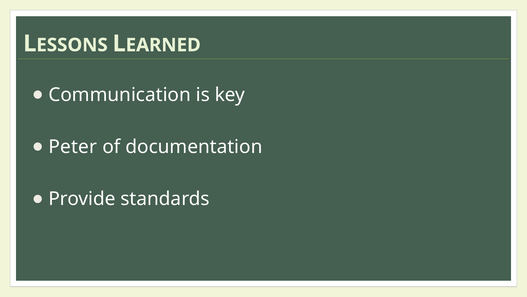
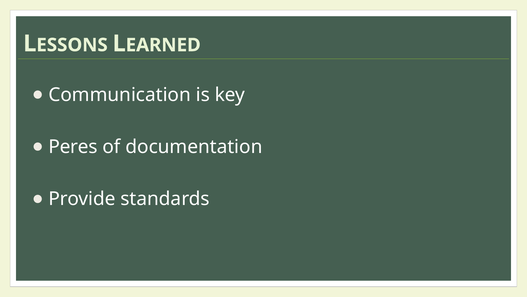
Peter: Peter -> Peres (73, 147)
